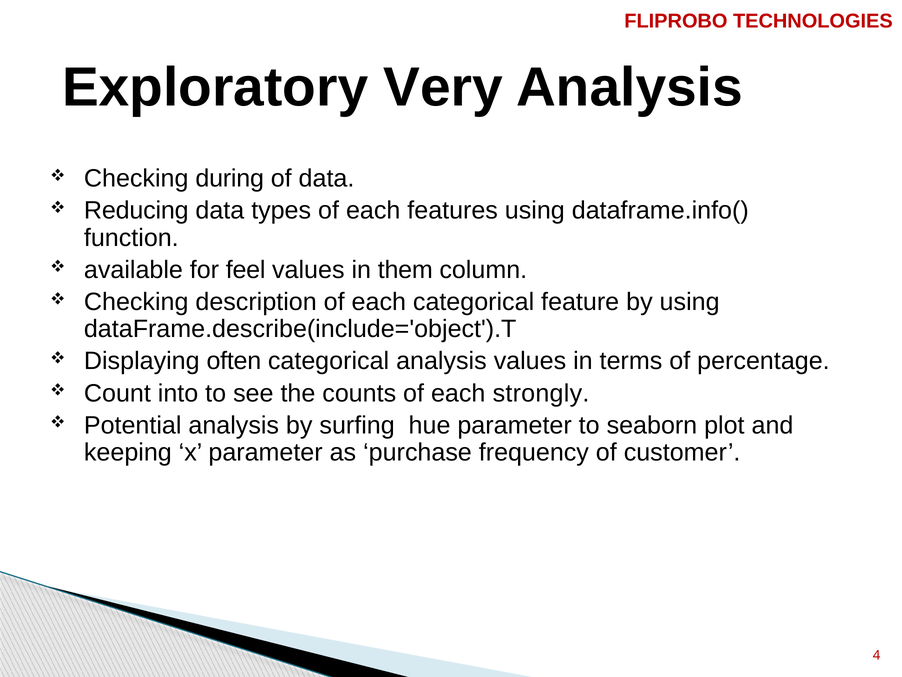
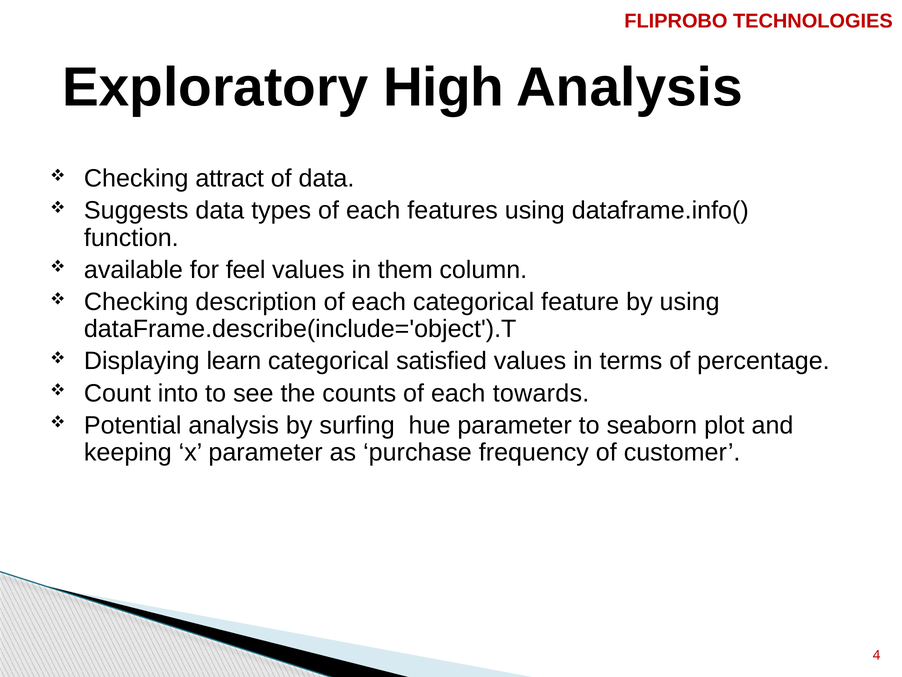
Very: Very -> High (443, 88)
during: during -> attract (230, 178)
Reducing: Reducing -> Suggests (136, 211)
often: often -> learn (234, 361)
categorical analysis: analysis -> satisfied (442, 361)
strongly: strongly -> towards (541, 393)
